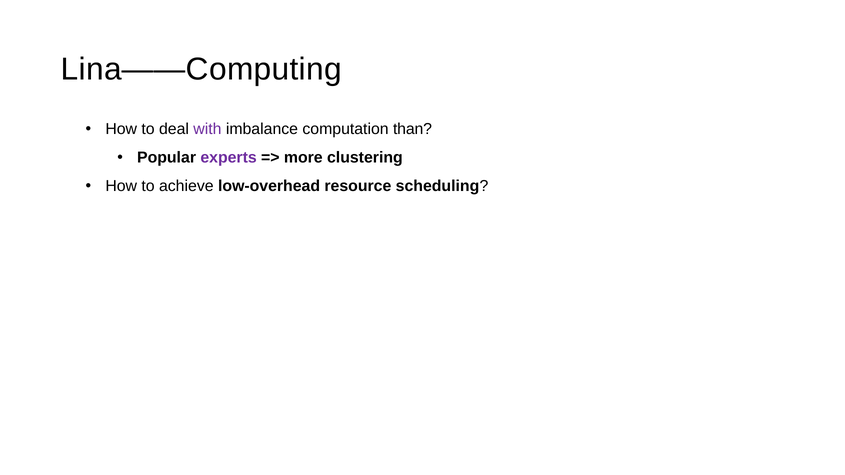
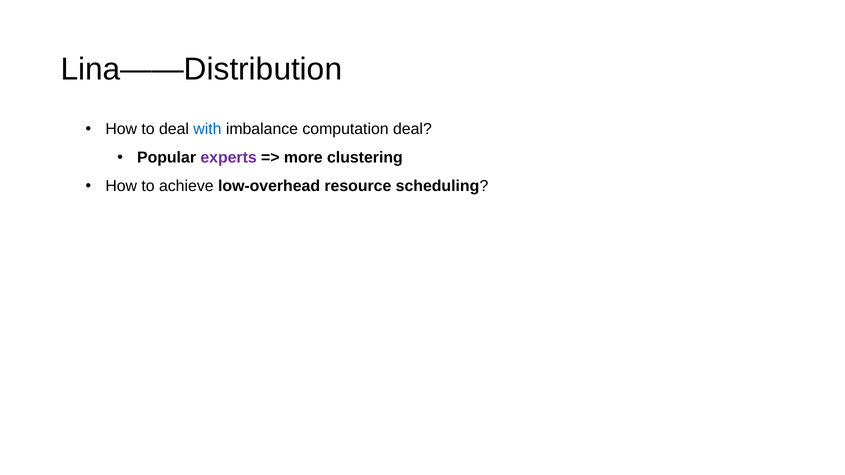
Lina——Computing: Lina——Computing -> Lina——Distribution (201, 70)
with colour: purple -> blue (207, 129)
computation than: than -> deal (412, 129)
